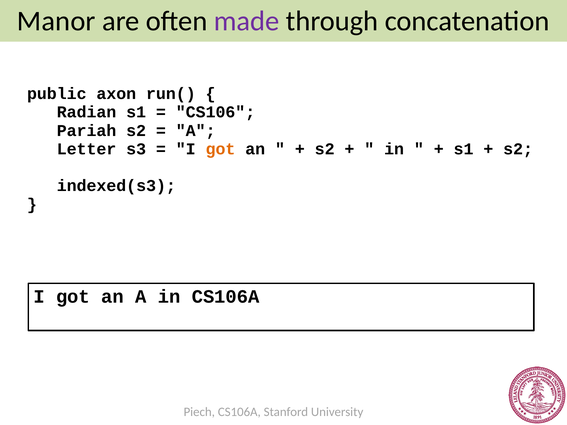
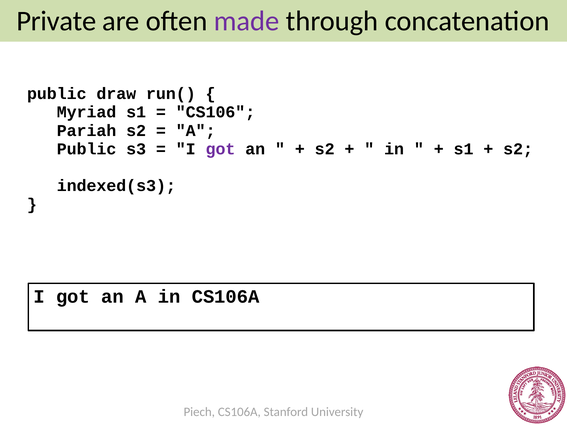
Manor: Manor -> Private (56, 21)
axon: axon -> draw (116, 94)
Radian: Radian -> Myriad (87, 112)
Letter: Letter -> Public (87, 149)
got colour: orange -> purple (220, 149)
